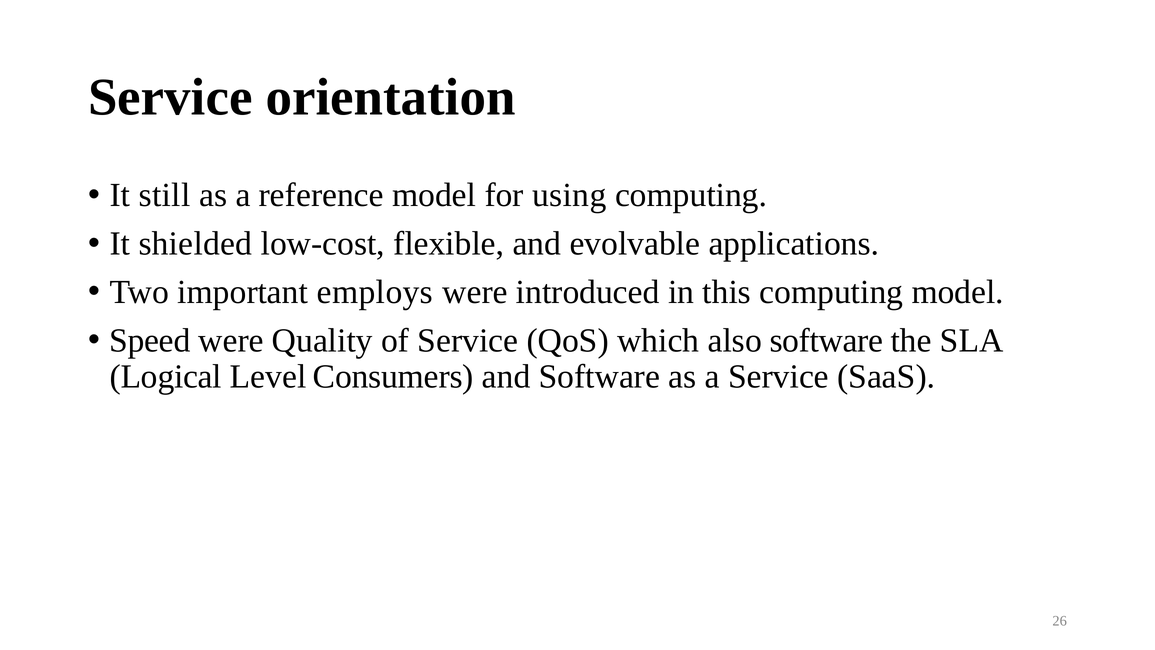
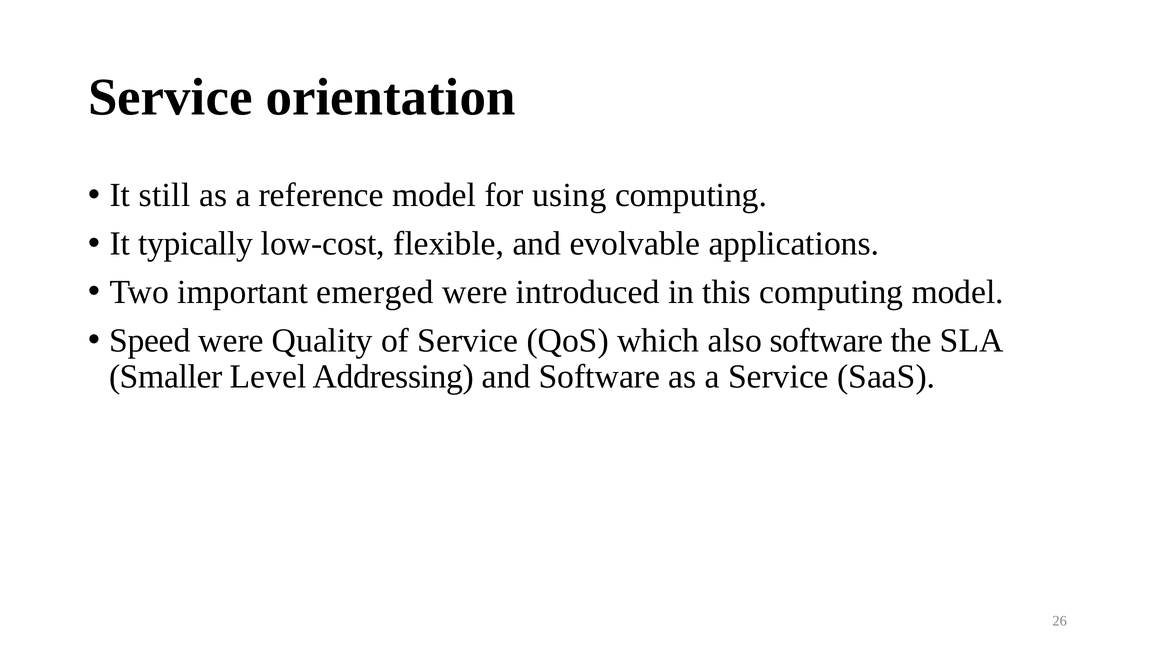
shielded: shielded -> typically (196, 244)
employs: employs -> emerged (375, 292)
Logical: Logical -> Smaller (166, 377)
Consumers: Consumers -> Addressing (393, 377)
